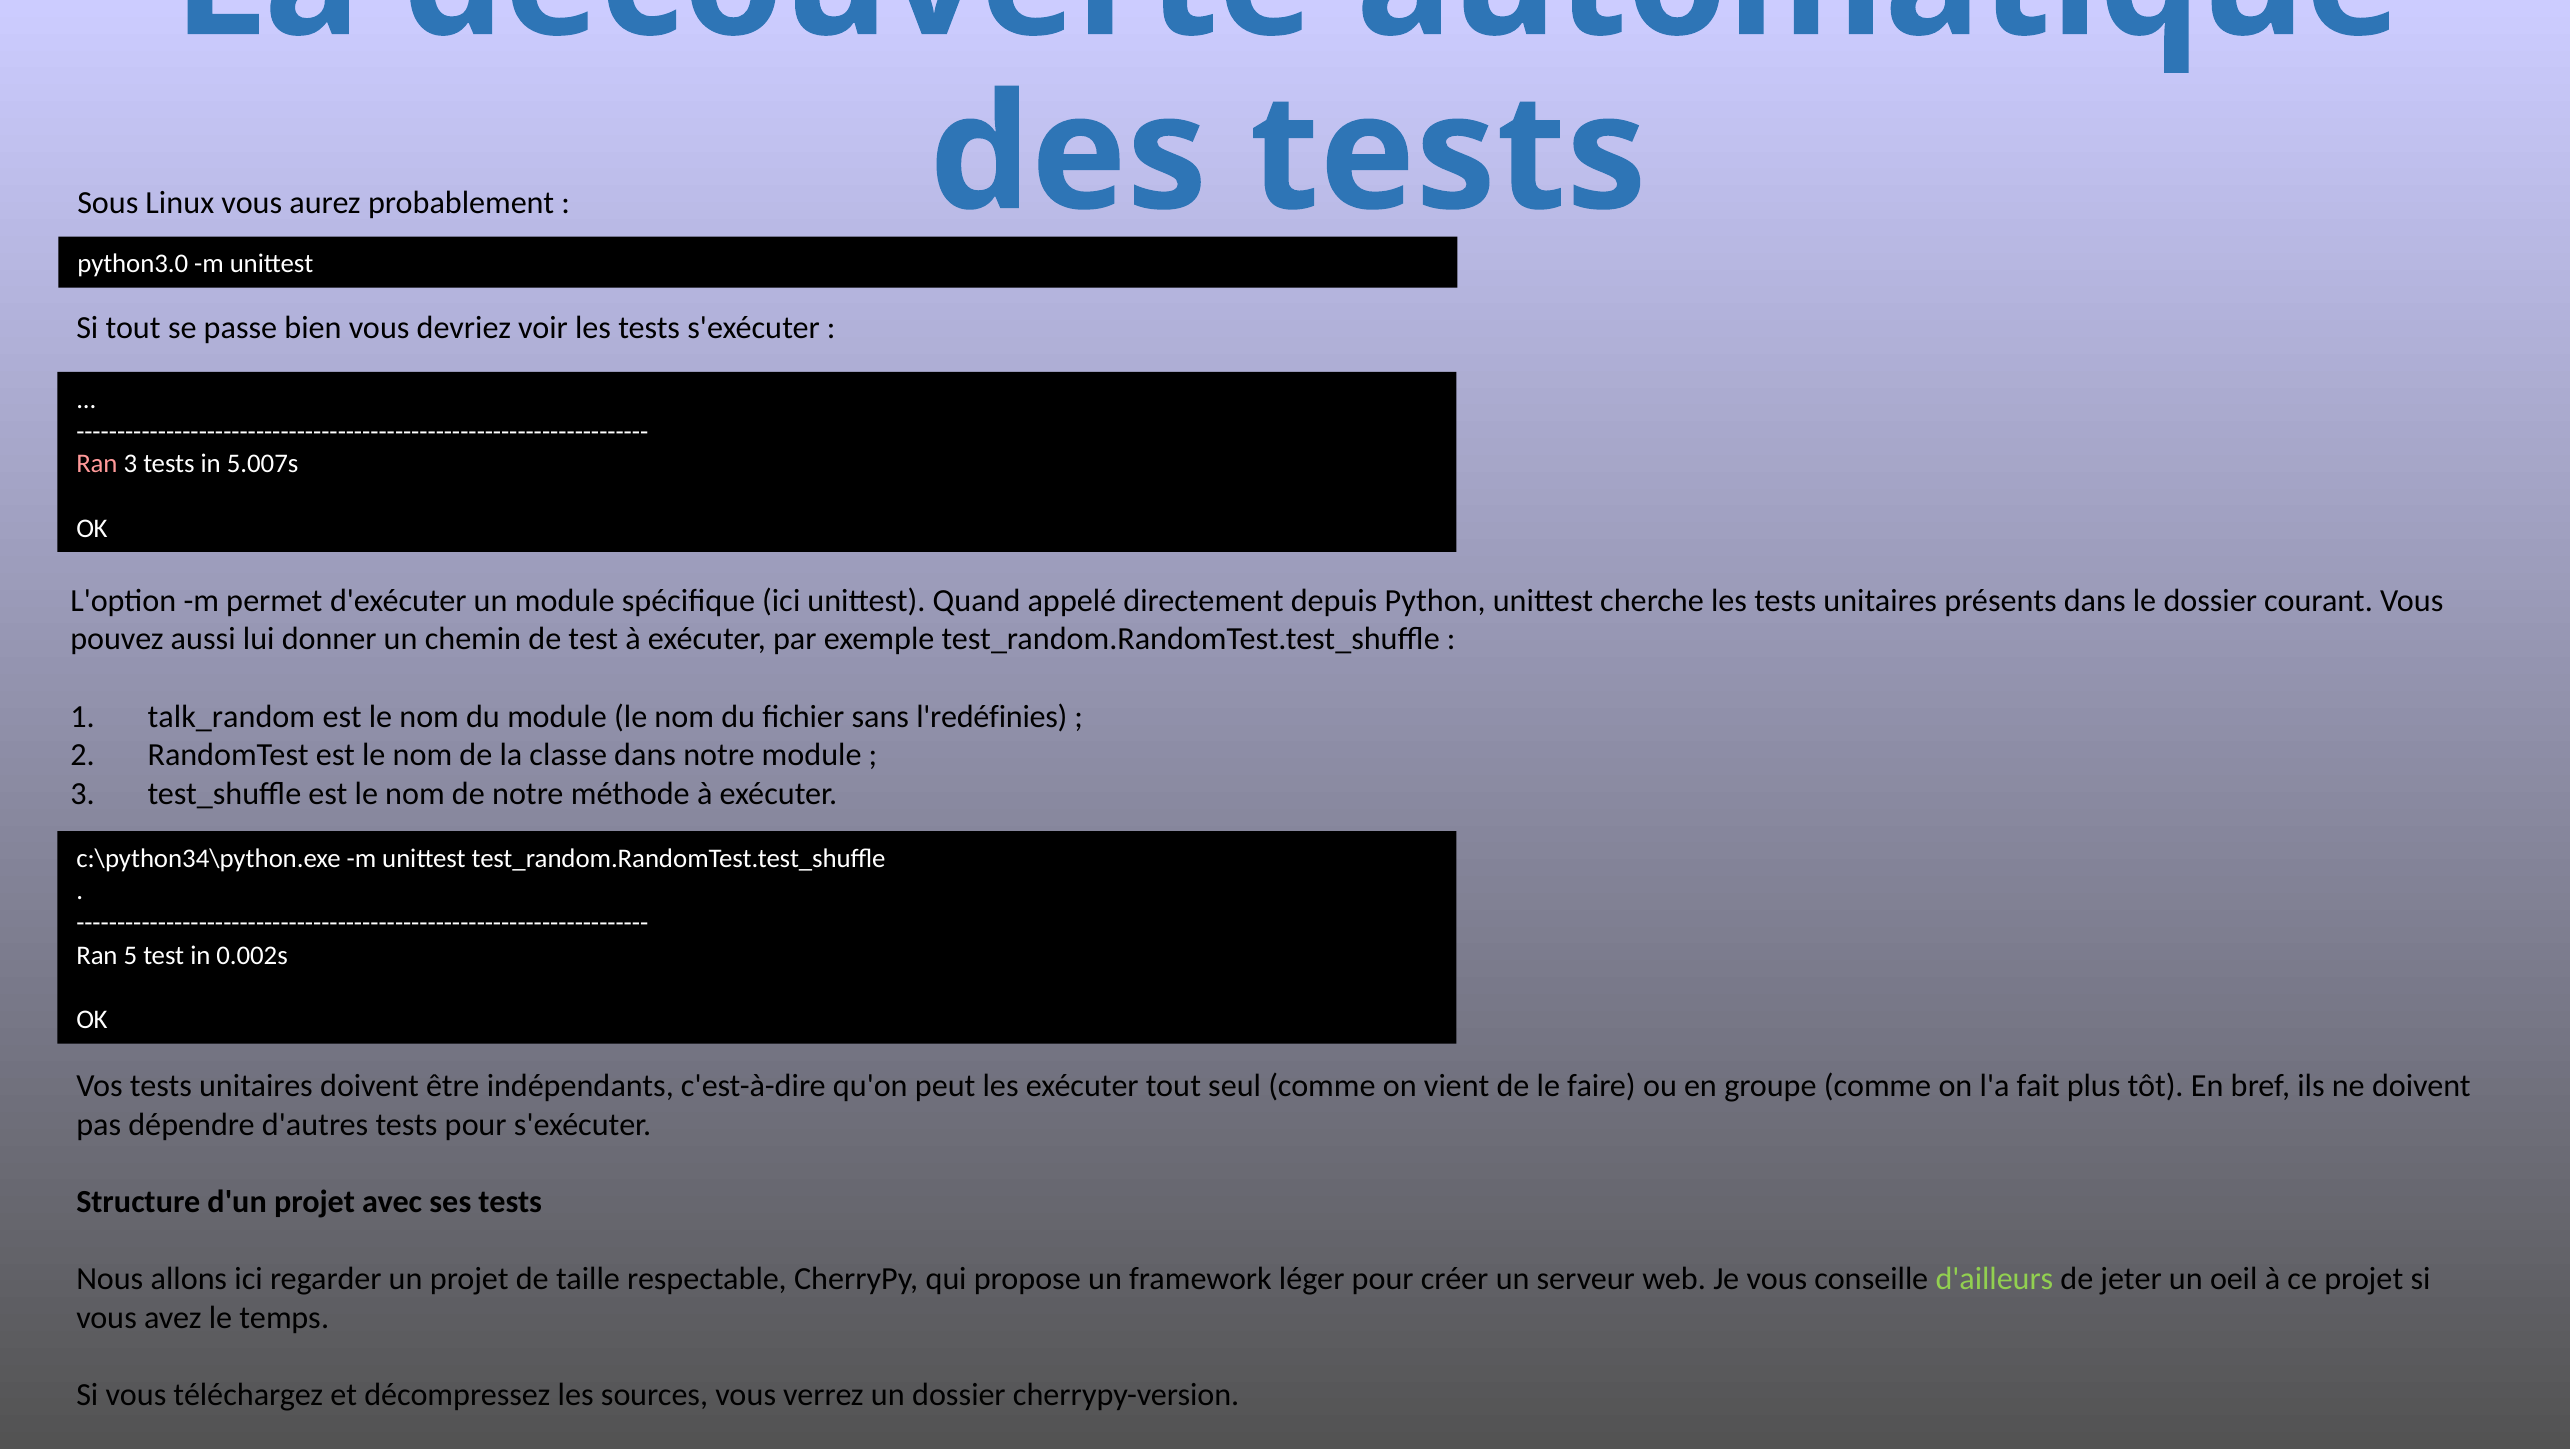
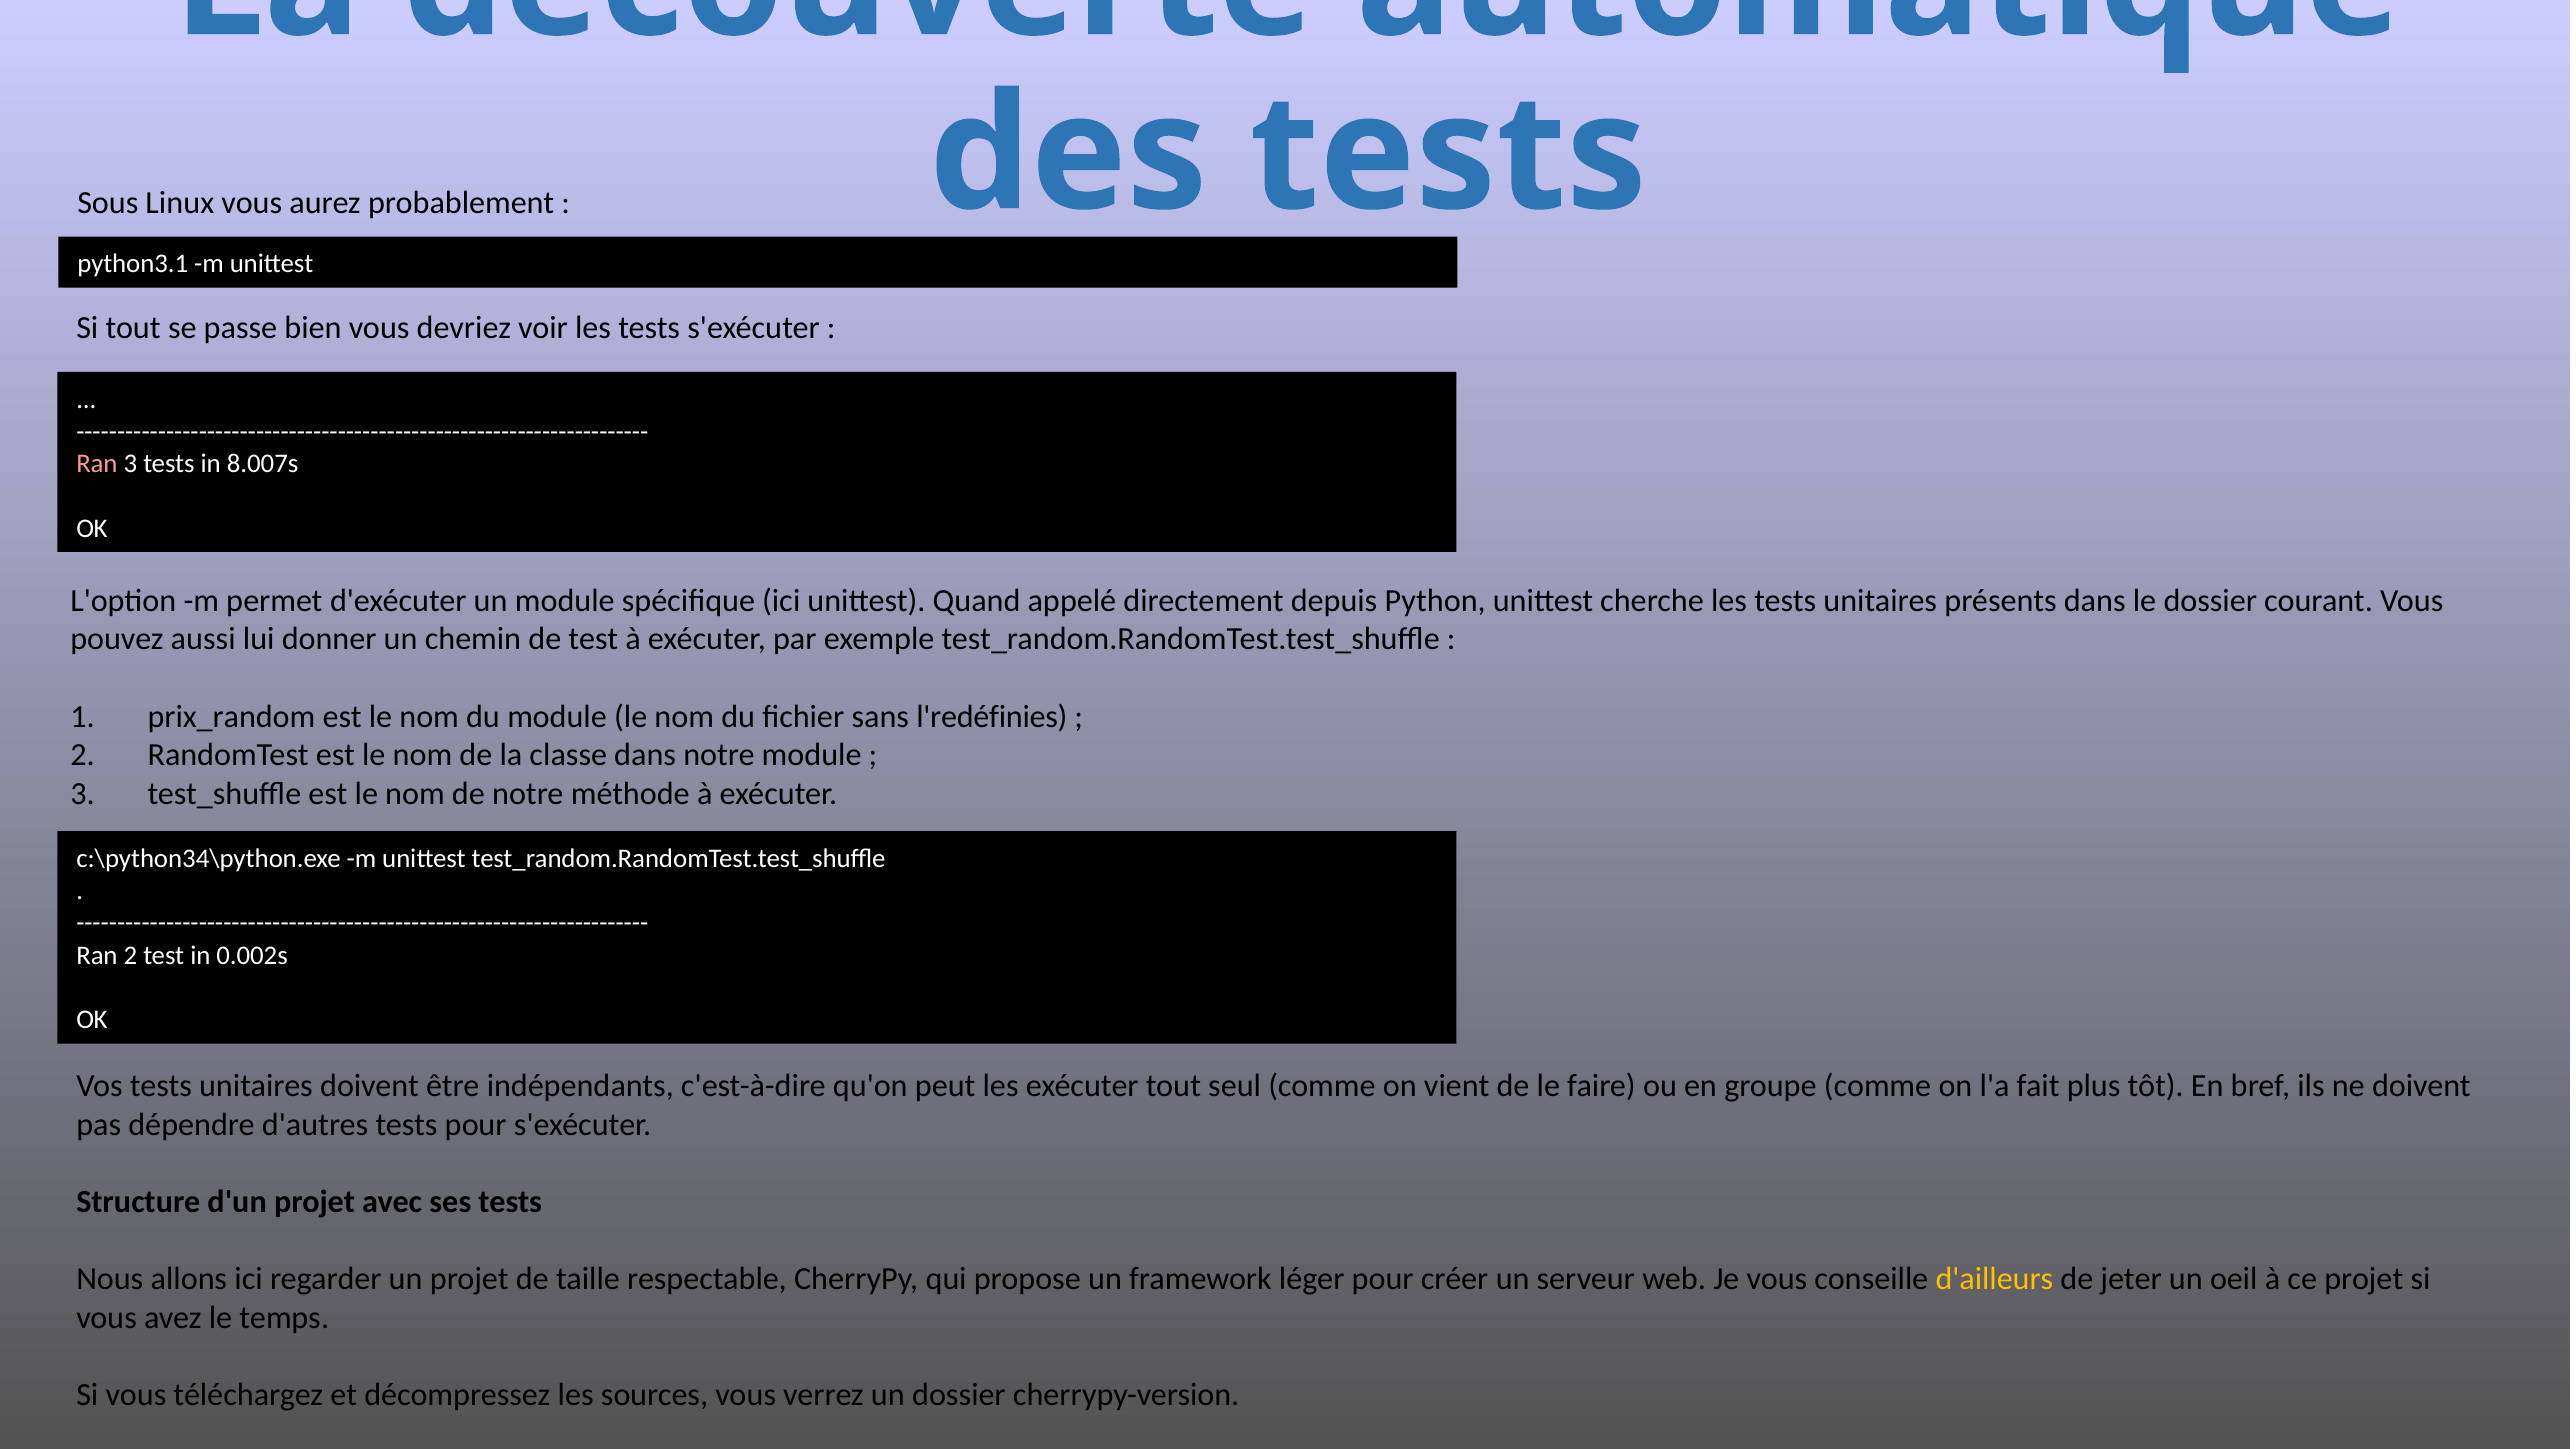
python3.0: python3.0 -> python3.1 (133, 264)
5.007s: 5.007s -> 8.007s (263, 464)
talk_random: talk_random -> prix_random (231, 717)
Ran 5: 5 -> 2 (130, 955)
d'ailleurs colour: light green -> yellow (1994, 1279)
